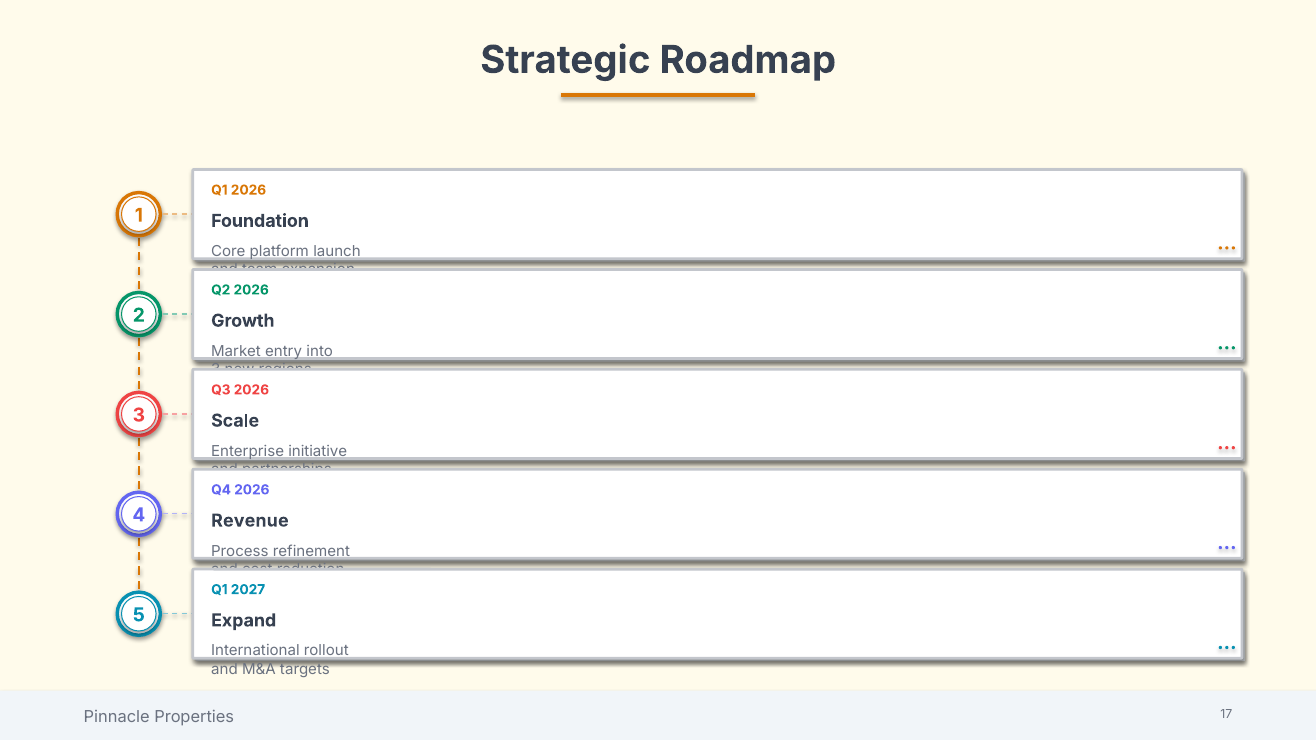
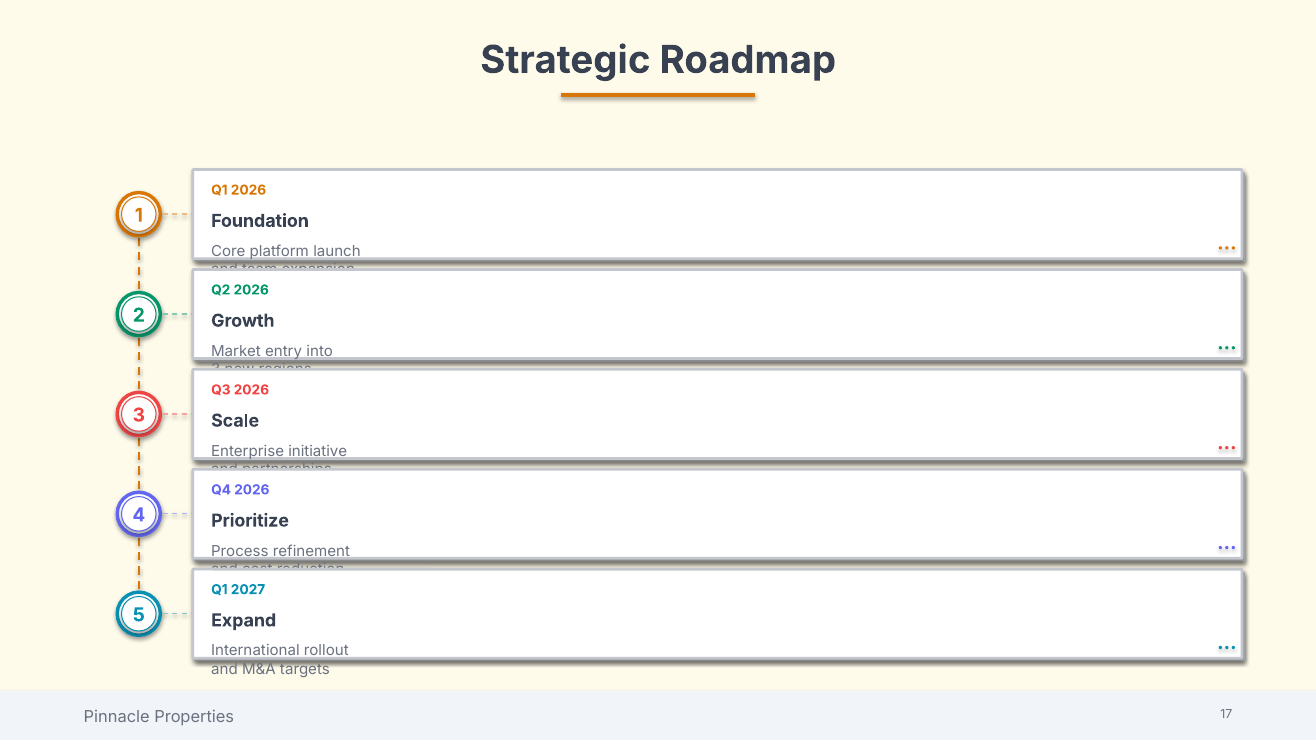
Revenue: Revenue -> Prioritize (250, 521)
